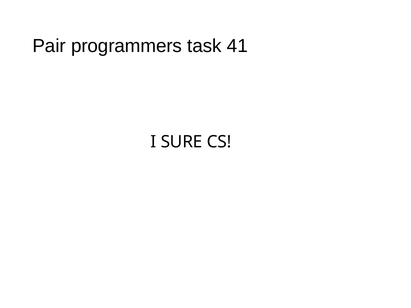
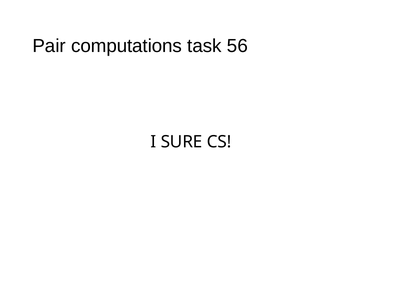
programmers: programmers -> computations (127, 46)
41: 41 -> 56 (237, 46)
